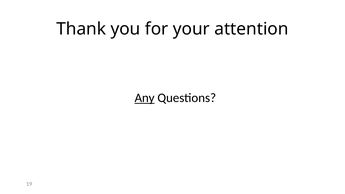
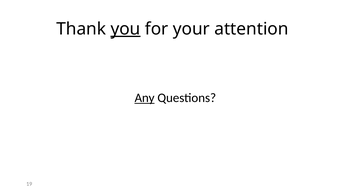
you underline: none -> present (125, 29)
